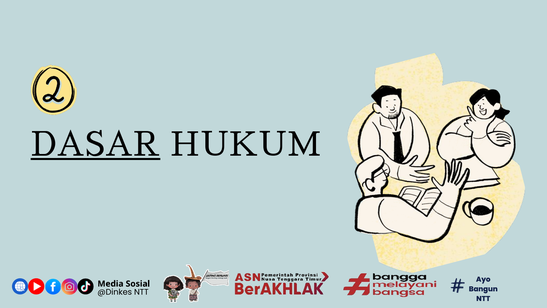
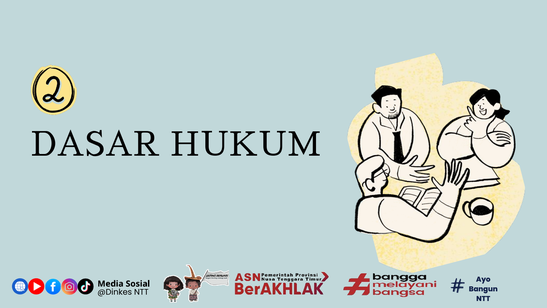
DASAR underline: present -> none (96, 145)
